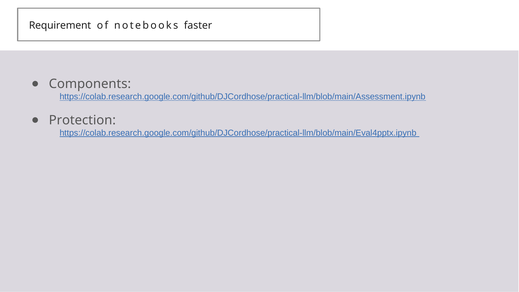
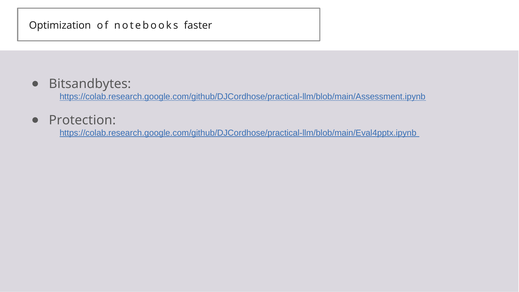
Requirement: Requirement -> Optimization (60, 25)
Components: Components -> Bitsandbytes (90, 84)
